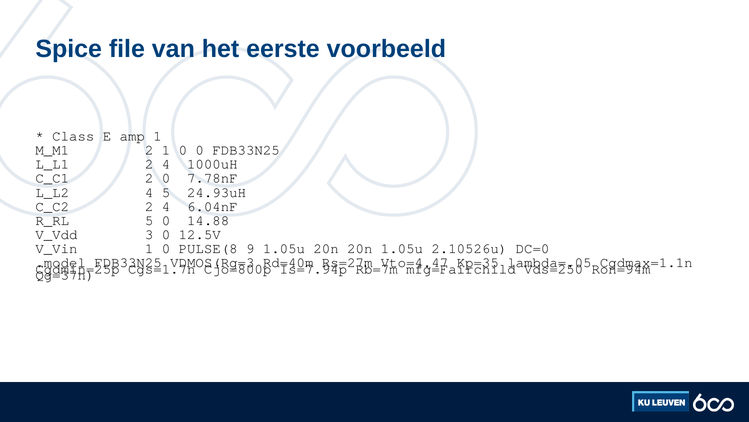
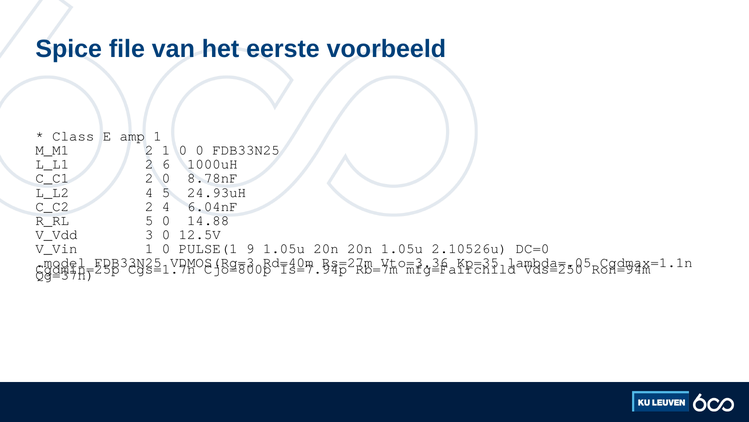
L_L1 2 4: 4 -> 6 (166, 164)
7.78nF: 7.78nF -> 8.78nF (212, 178)
PULSE(8: PULSE(8 -> PULSE(1 (208, 248)
Vto=4.47: Vto=4.47 -> Vto=3.36 (415, 262)
